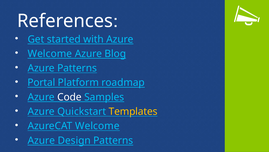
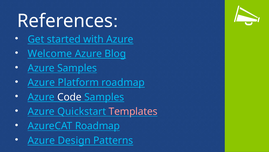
Azure Patterns: Patterns -> Samples (77, 68)
Portal: Portal -> Azure (41, 82)
Templates colour: yellow -> pink (133, 111)
AzureCAT Welcome: Welcome -> Roadmap (97, 125)
